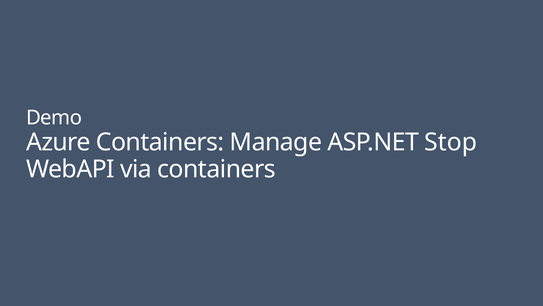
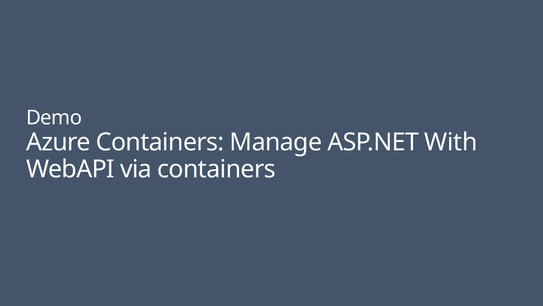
Stop: Stop -> With (451, 142)
